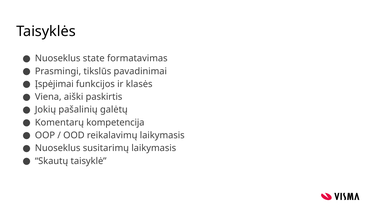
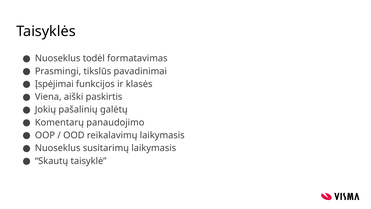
state: state -> todėl (94, 58)
kompetencija: kompetencija -> panaudojimo (115, 122)
